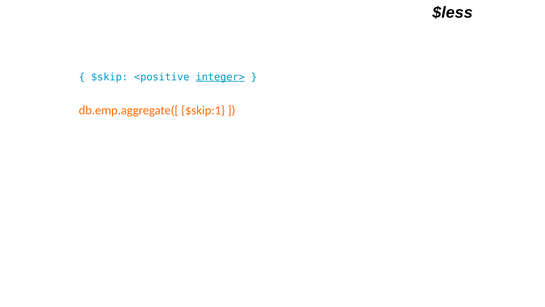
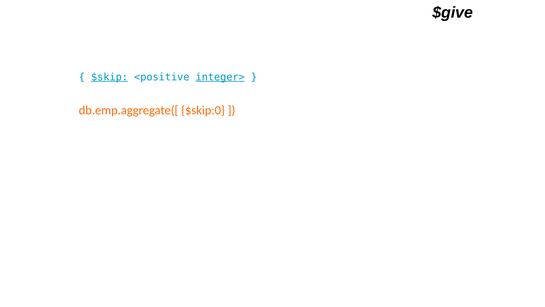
$less: $less -> $give (453, 13)
$skip underline: none -> present (110, 77)
$skip:1: $skip:1 -> $skip:0 (203, 110)
